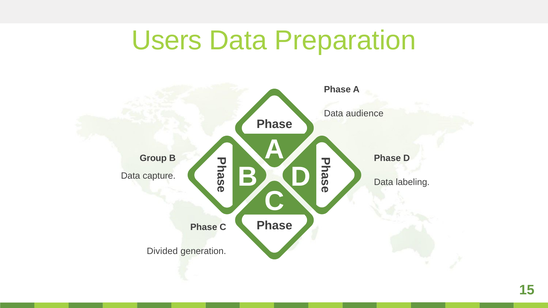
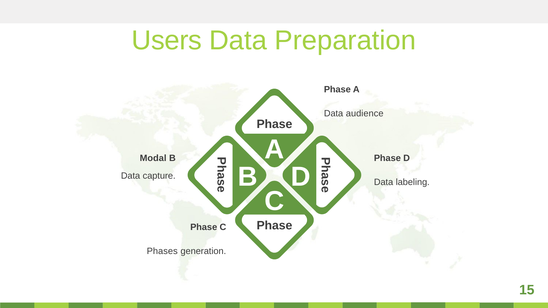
Group: Group -> Modal (153, 158)
Divided: Divided -> Phases (162, 252)
